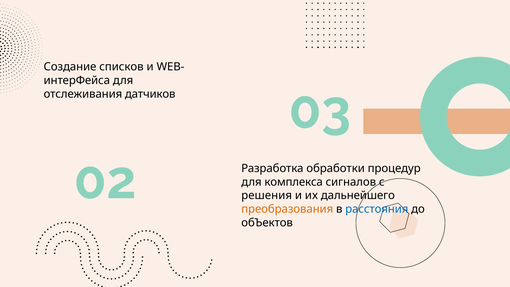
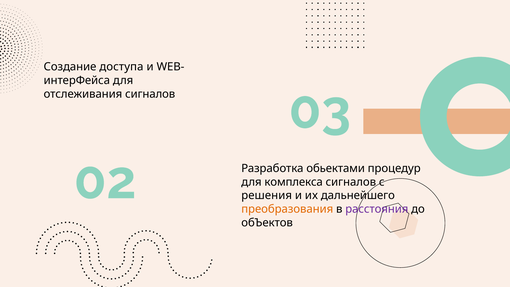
списков: списков -> доступа (121, 67)
отслеживания датчиков: датчиков -> сигналов (150, 94)
обработки: обработки -> обьектами (336, 168)
расстояния colour: blue -> purple (377, 209)
